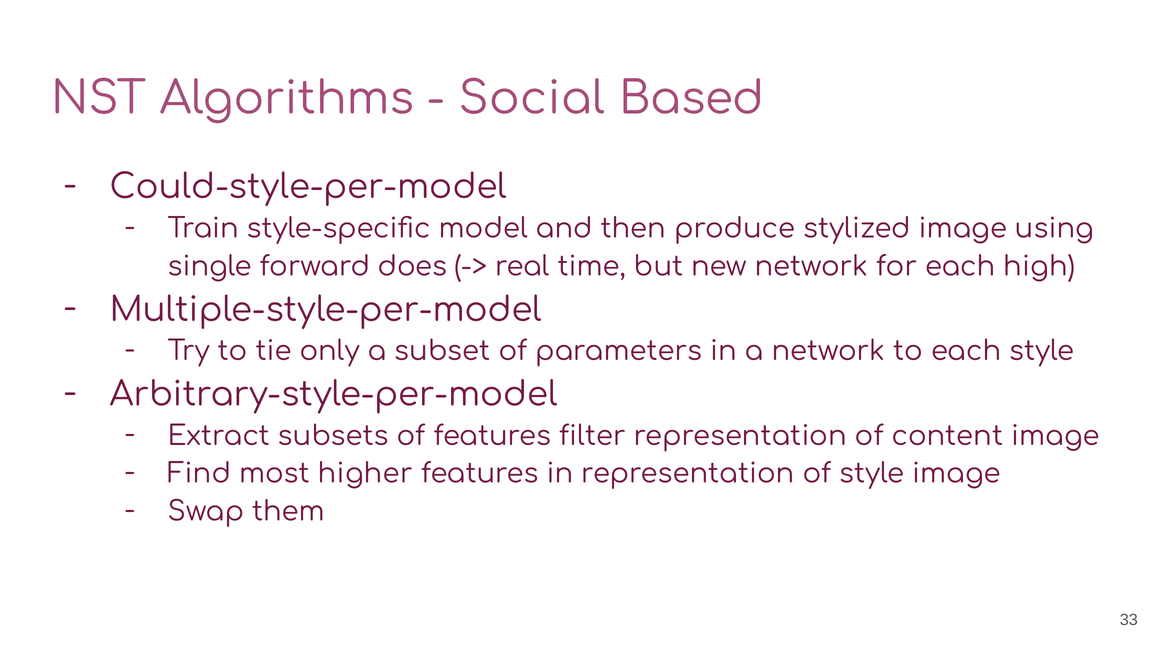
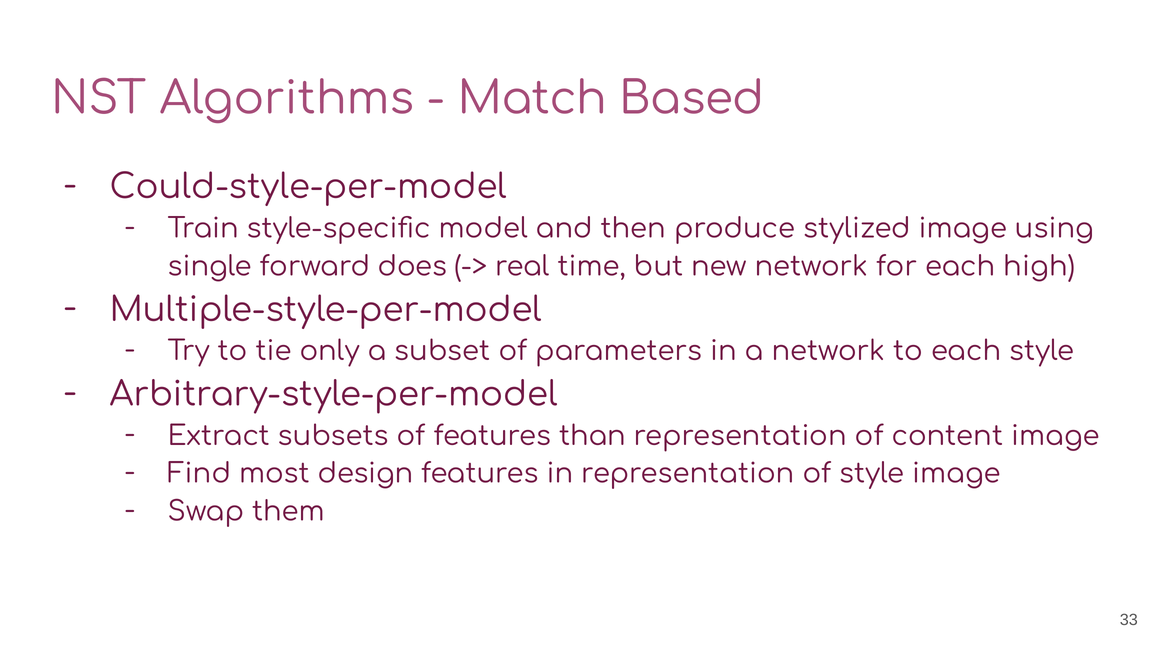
Social: Social -> Match (532, 99)
filter: filter -> than (593, 436)
higher: higher -> design (366, 474)
